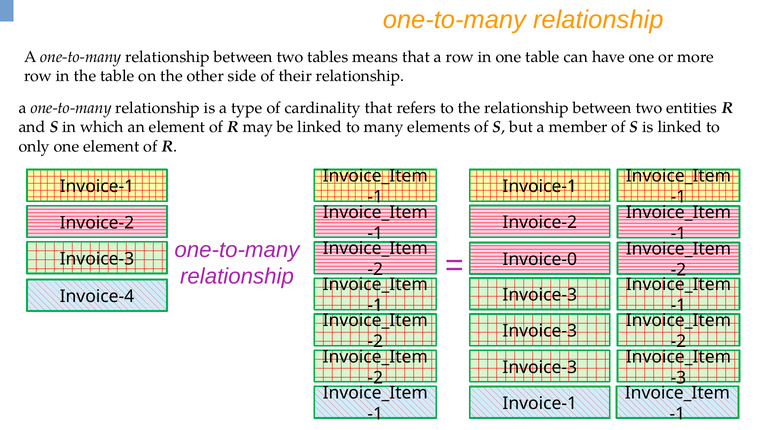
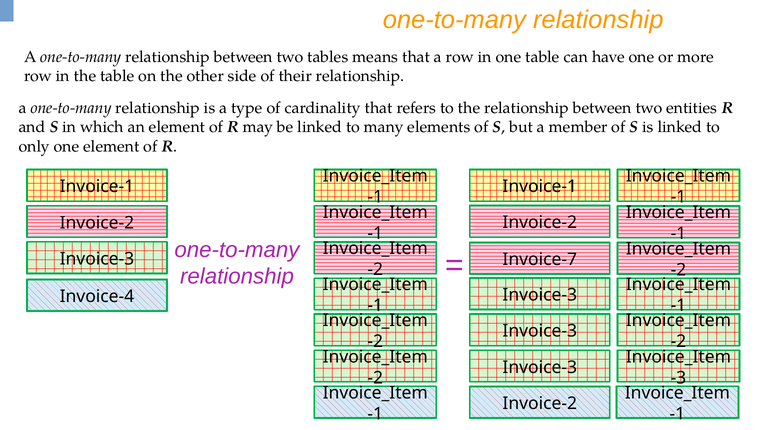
Invoice-0: Invoice-0 -> Invoice-7 (540, 260)
Invoice-1: Invoice-1 -> Invoice-2 (540, 404)
